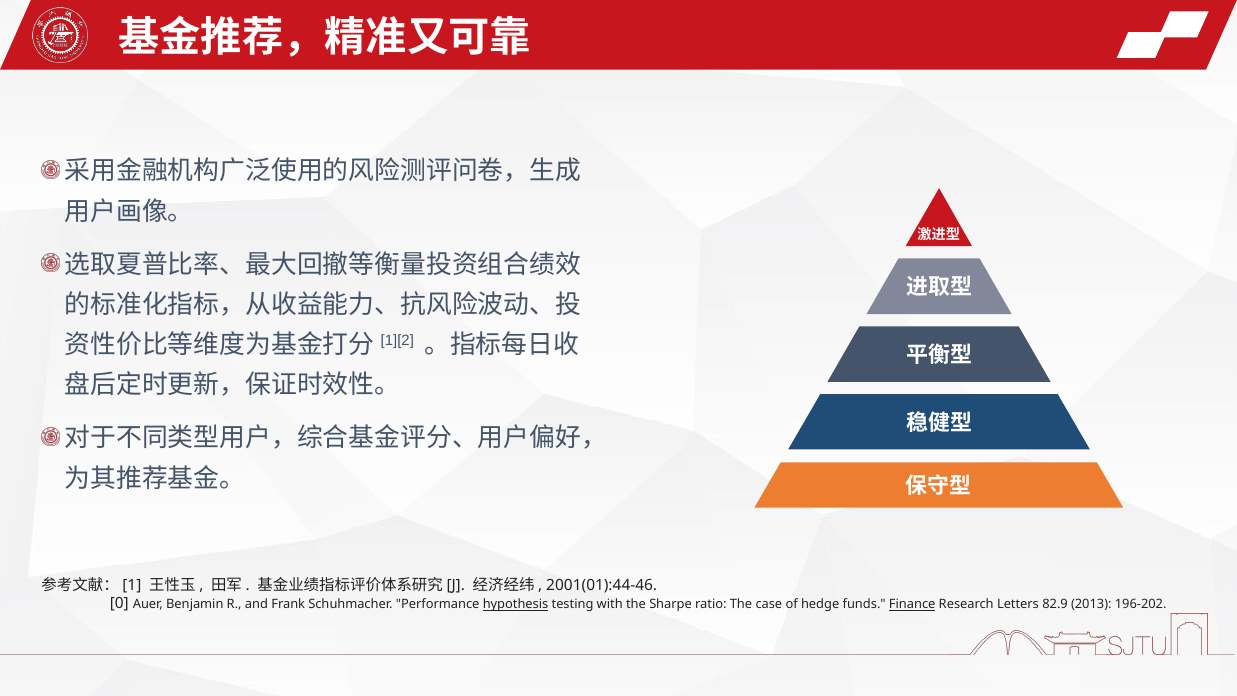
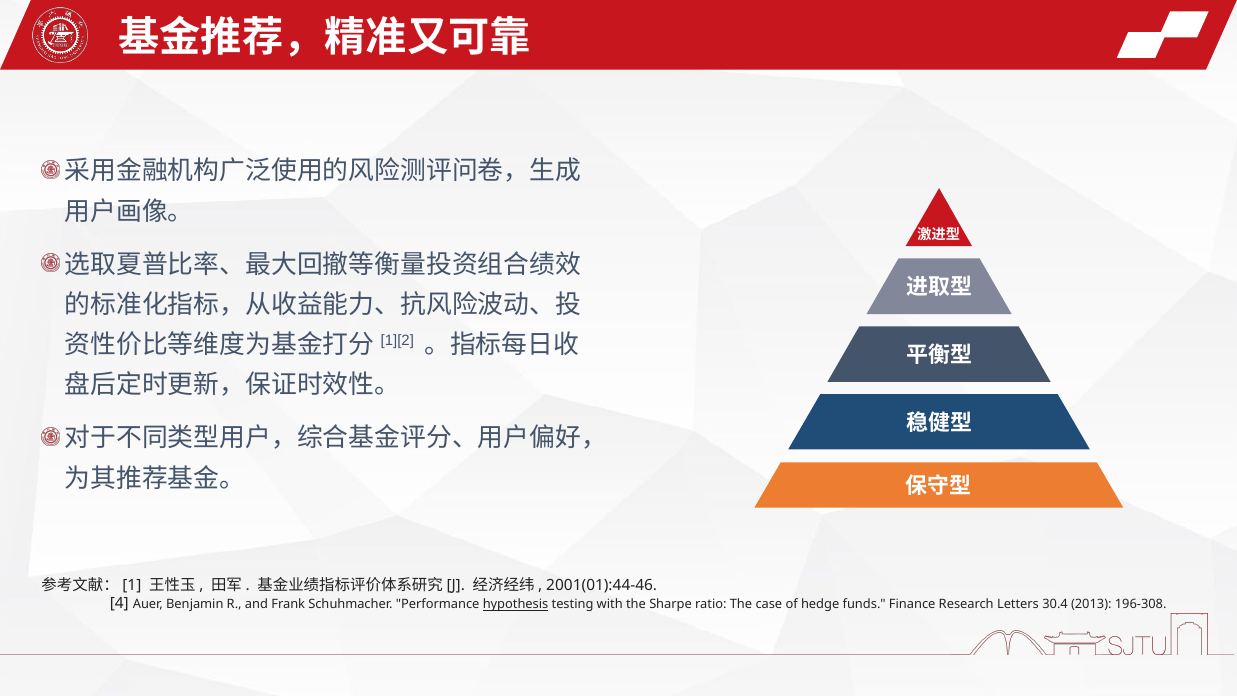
0: 0 -> 4 (119, 603)
Finance underline: present -> none (912, 604)
82.9: 82.9 -> 30.4 (1055, 604)
196-202: 196-202 -> 196-308 (1141, 604)
